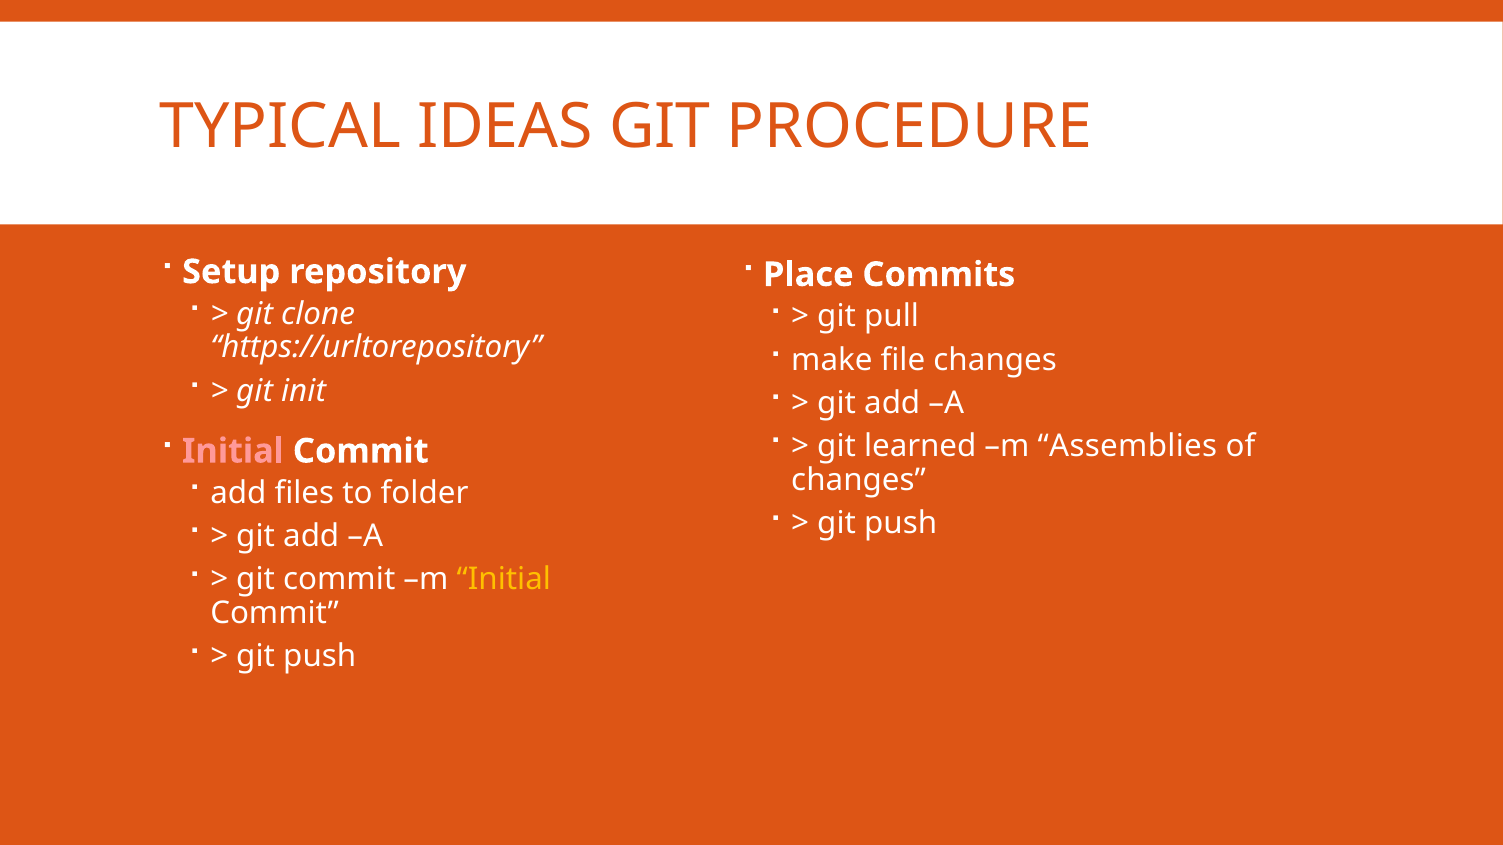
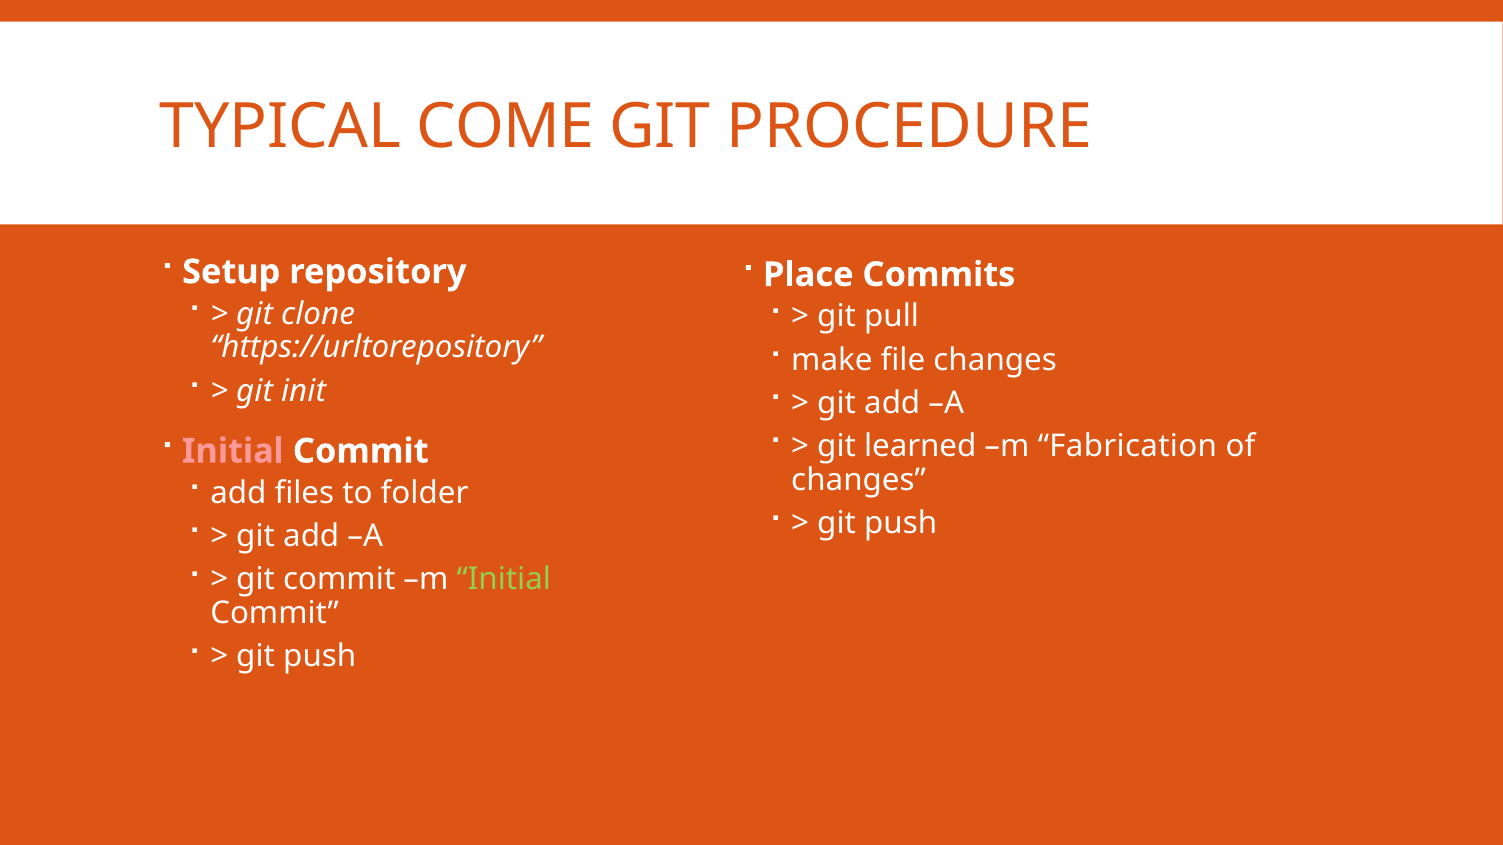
IDEAS: IDEAS -> COME (505, 126)
Assemblies: Assemblies -> Fabrication (1127, 446)
Initial colour: yellow -> light green (504, 580)
